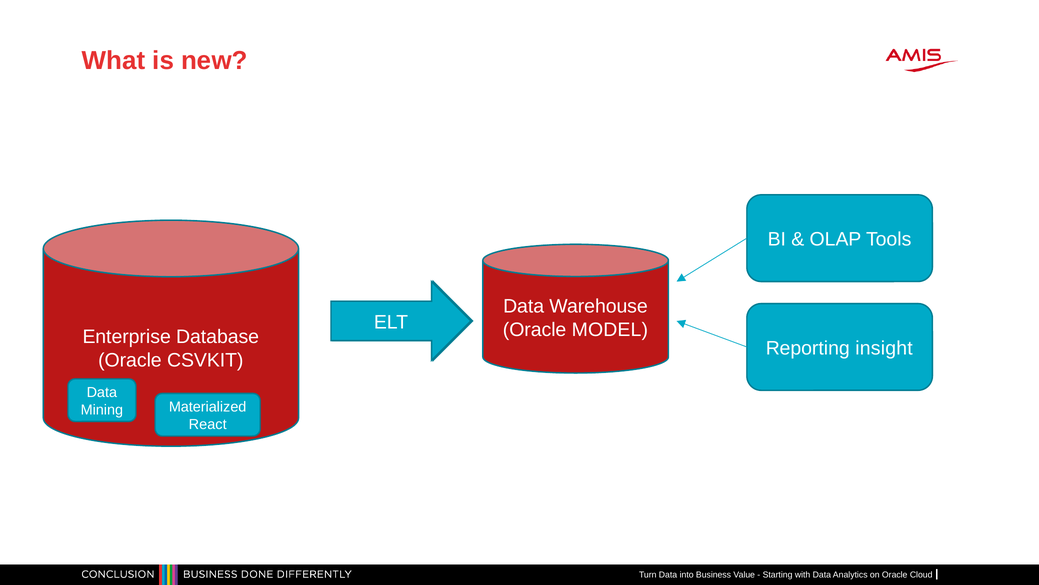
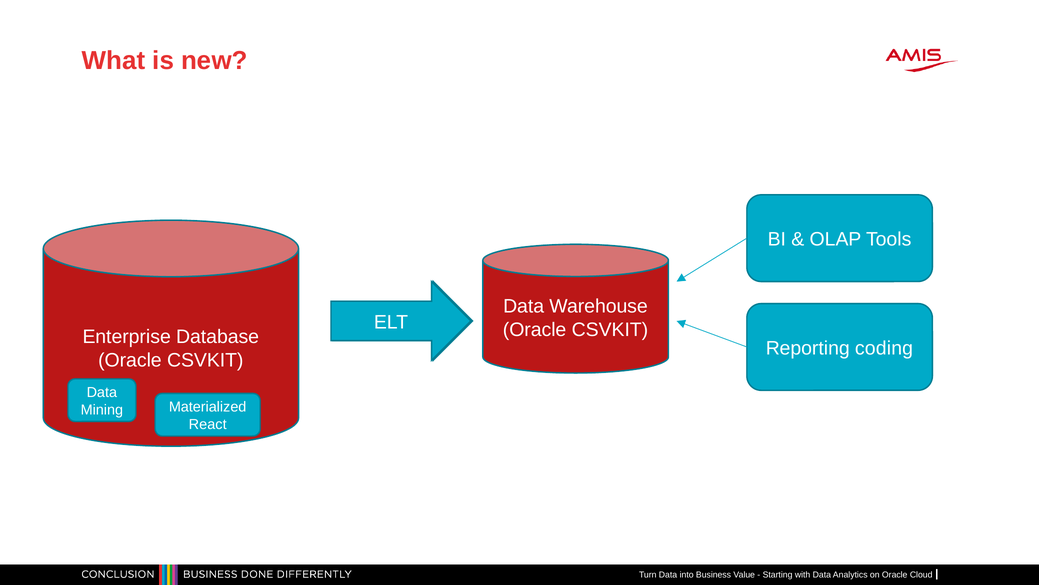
MODEL: MODEL -> CSVKIT (610, 329)
insight: insight -> coding (884, 348)
